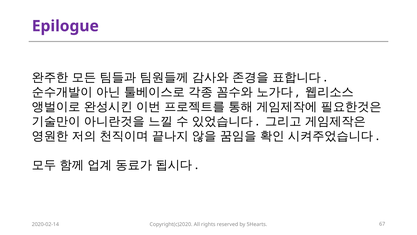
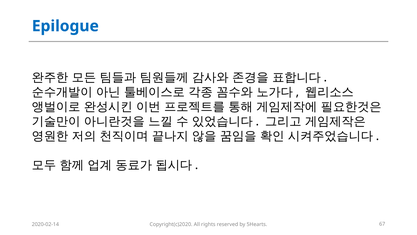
Epilogue colour: purple -> blue (65, 26)
